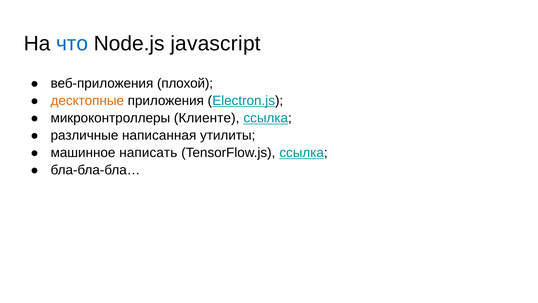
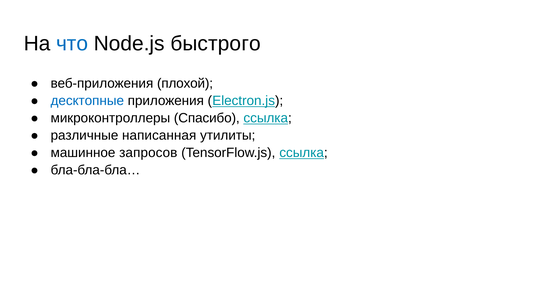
javascript: javascript -> быстрого (216, 44)
десктопные colour: orange -> blue (87, 100)
Клиенте: Клиенте -> Спасибо (207, 118)
написать: написать -> запросов (148, 152)
